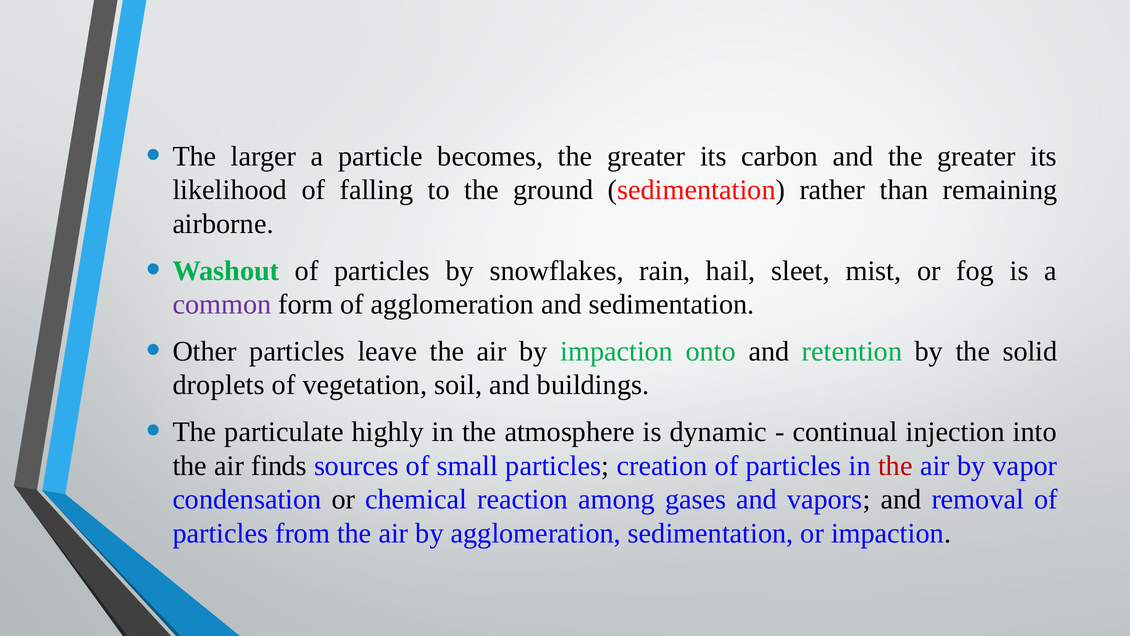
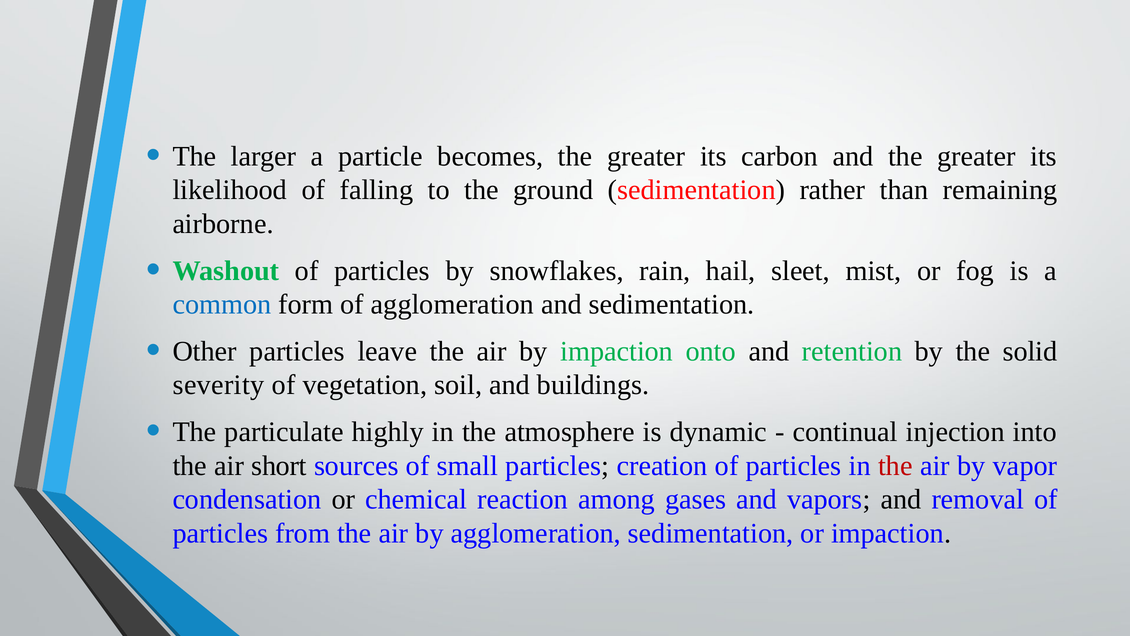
common colour: purple -> blue (222, 304)
droplets: droplets -> severity (219, 385)
finds: finds -> short (279, 465)
